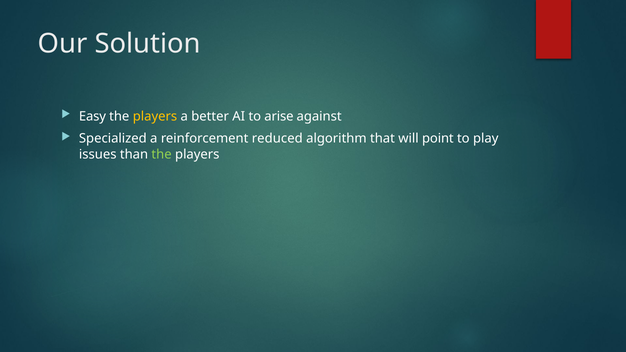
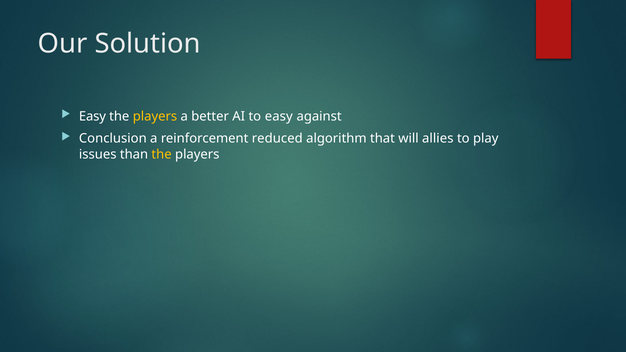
to arise: arise -> easy (279, 117)
Specialized: Specialized -> Conclusion (113, 139)
point: point -> allies (438, 139)
the colour: light green -> yellow (162, 154)
